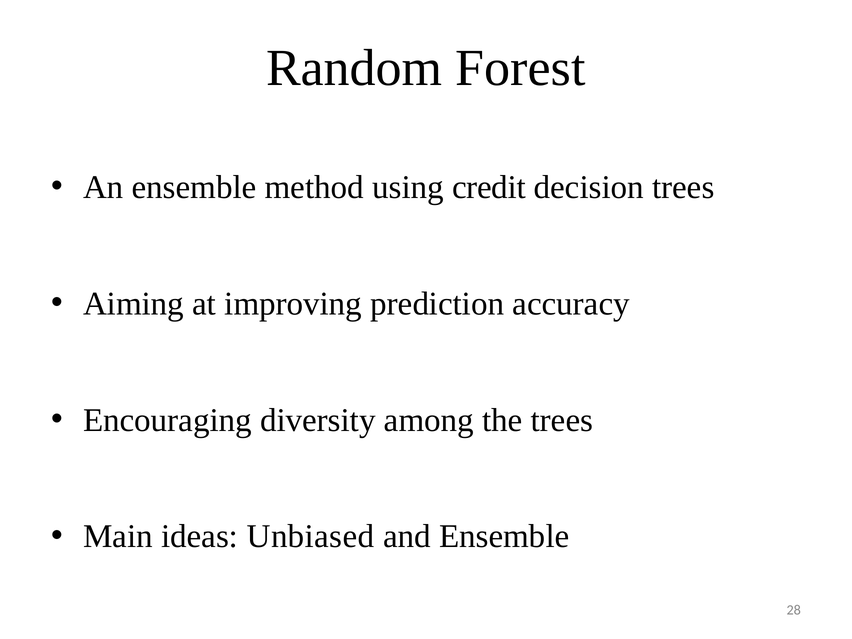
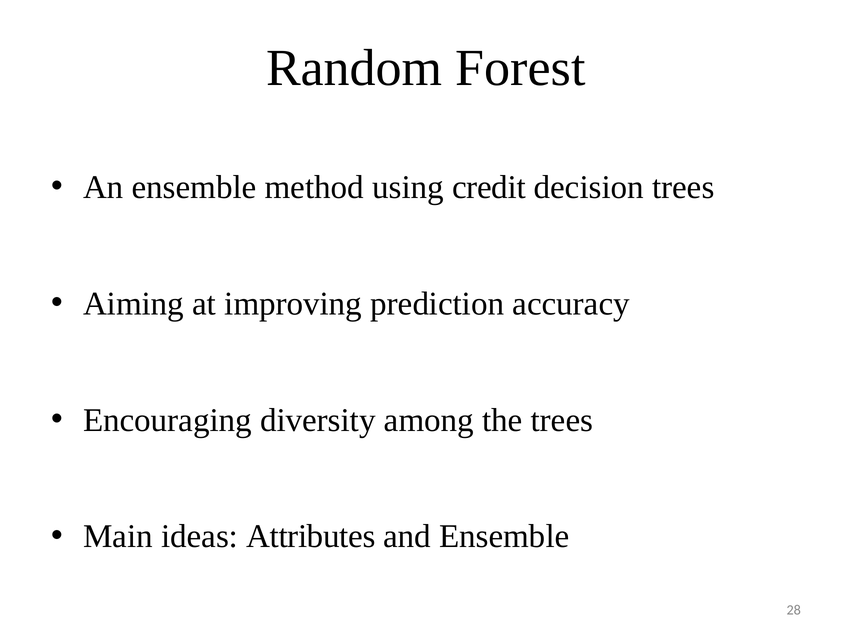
Unbiased: Unbiased -> Attributes (311, 537)
